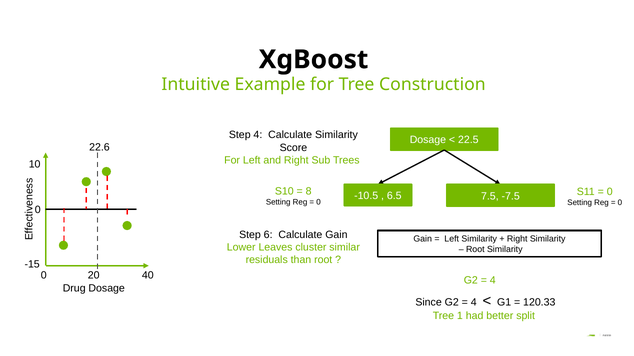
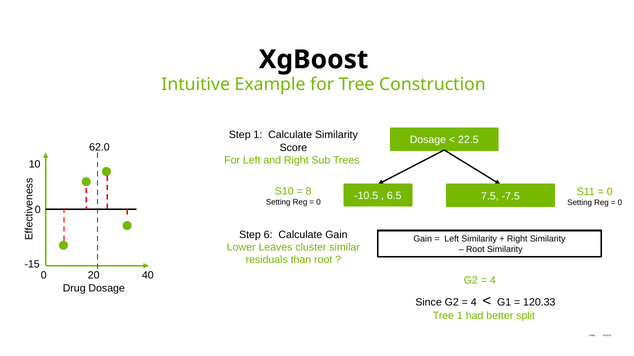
Step 4: 4 -> 1 (258, 135)
22.6: 22.6 -> 62.0 (99, 147)
